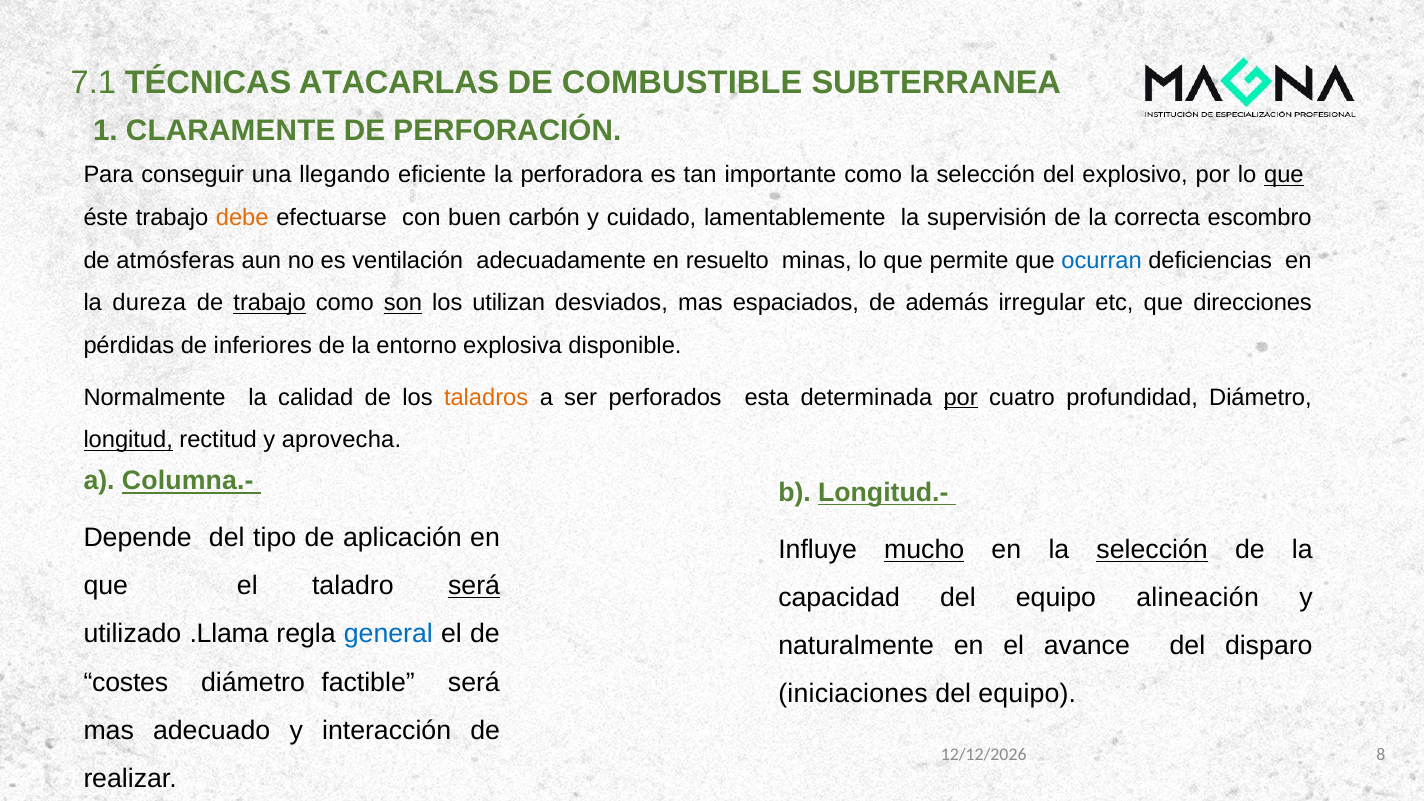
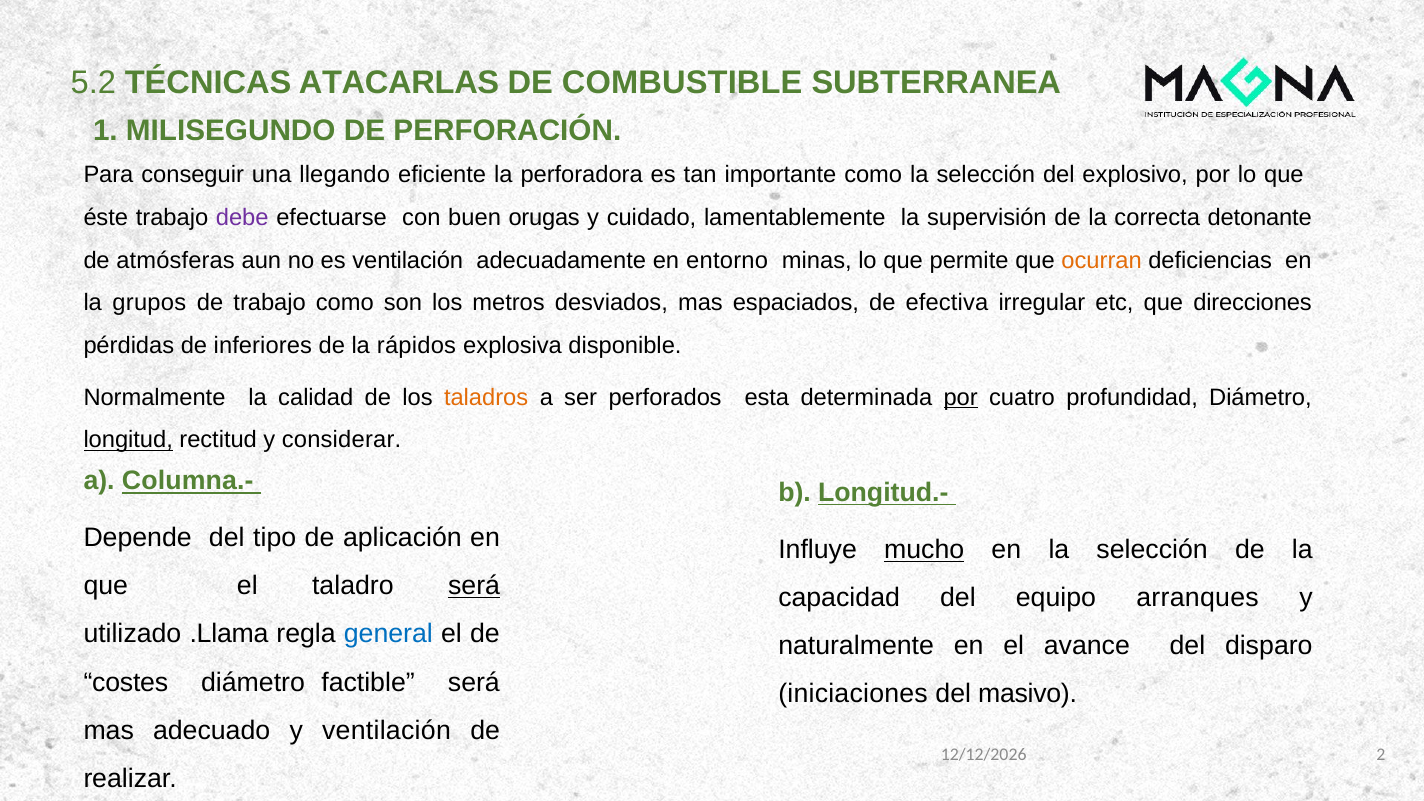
7.1: 7.1 -> 5.2 (93, 83)
CLARAMENTE: CLARAMENTE -> MILISEGUNDO (231, 131)
que underline: present -> none (1284, 175)
debe colour: orange -> purple (242, 218)
carbón: carbón -> orugas (544, 218)
escombro: escombro -> detonante (1260, 218)
resuelto: resuelto -> entorno (727, 260)
ocurran colour: blue -> orange (1102, 260)
dureza: dureza -> grupos (149, 303)
trabajo underline: present -> none (270, 303)
son underline: present -> none (403, 303)
utilizan: utilizan -> metros (509, 303)
además: además -> efectiva (947, 303)
entorno: entorno -> rápidos (416, 346)
aprovecha: aprovecha -> considerar (341, 440)
selección underline: present -> none (1152, 550)
alineación: alineación -> arranques (1198, 598)
equipo: equipo -> masivo (1028, 694)
y interacción: interacción -> ventilación (386, 730)
8: 8 -> 2 (1381, 755)
